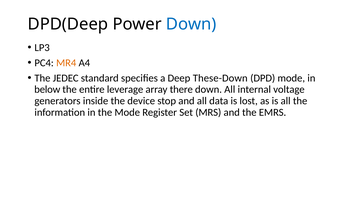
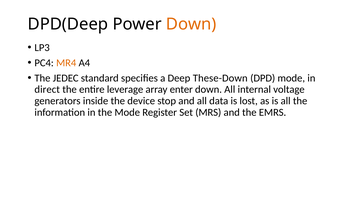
Down colour: blue -> orange (191, 24)
below: below -> direct (47, 90)
there: there -> enter (181, 90)
